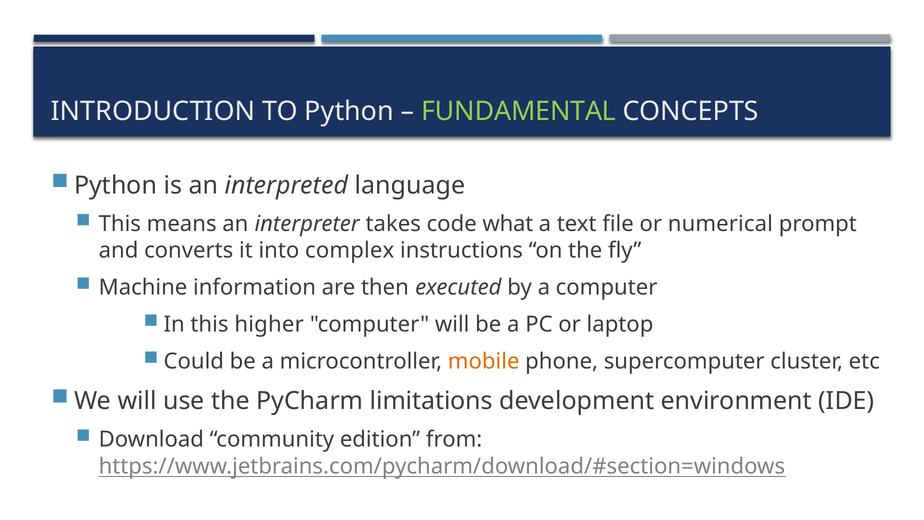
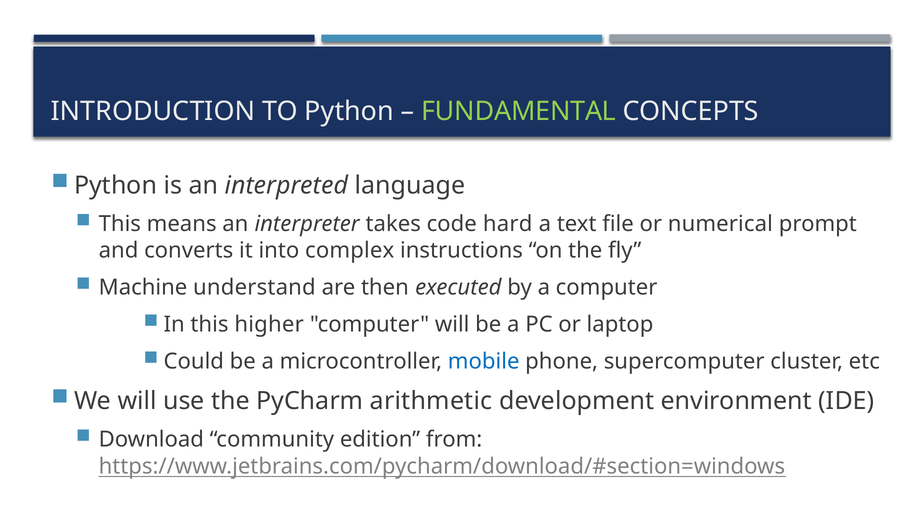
what: what -> hard (508, 224)
information: information -> understand (254, 287)
mobile colour: orange -> blue (484, 361)
limitations: limitations -> arithmetic (431, 401)
